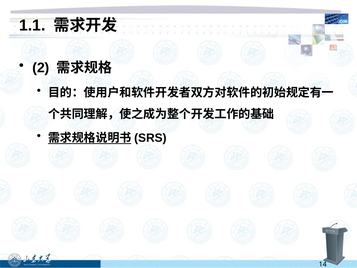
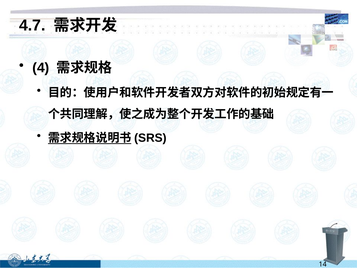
1.1: 1.1 -> 4.7 (32, 25)
2: 2 -> 4 (41, 68)
